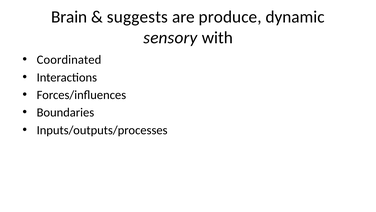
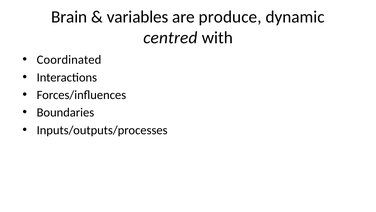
suggests: suggests -> variables (138, 17)
sensory: sensory -> centred (170, 38)
